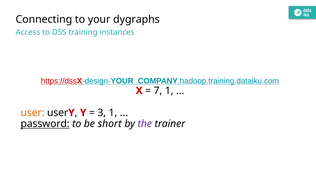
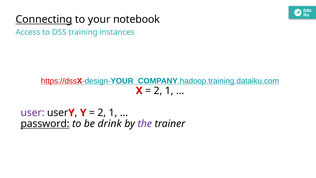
Connecting underline: none -> present (44, 19)
dygraphs: dygraphs -> notebook (137, 19)
7: 7 -> 2 (158, 91)
user colour: orange -> purple (33, 113)
3: 3 -> 2 (102, 113)
short: short -> drink (110, 124)
